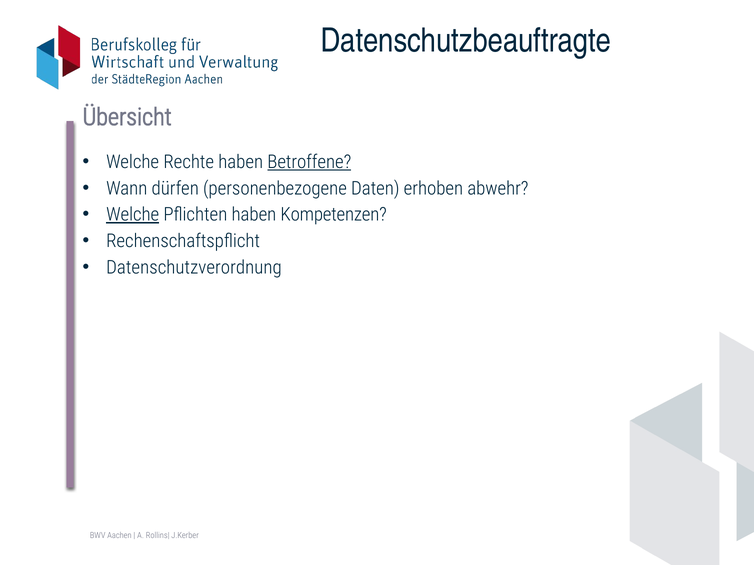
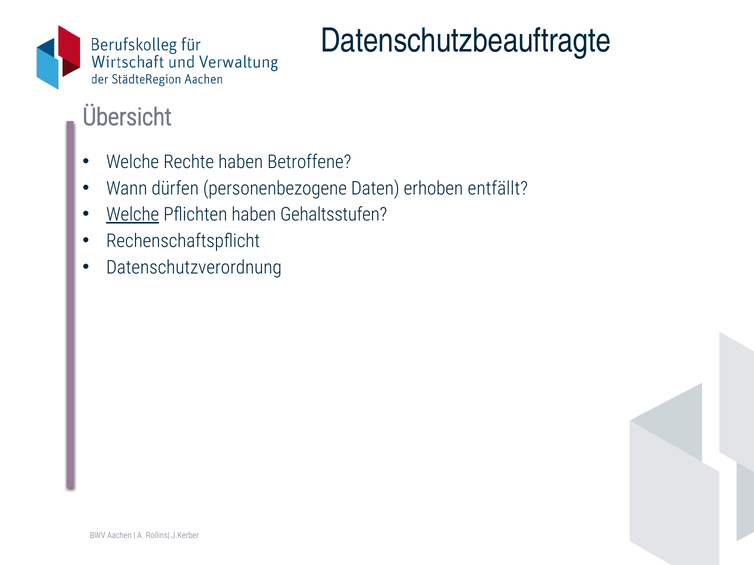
Betroffene underline: present -> none (309, 162)
abwehr: abwehr -> entfällt (498, 189)
Kompetenzen: Kompetenzen -> Gehaltsstufen (334, 215)
